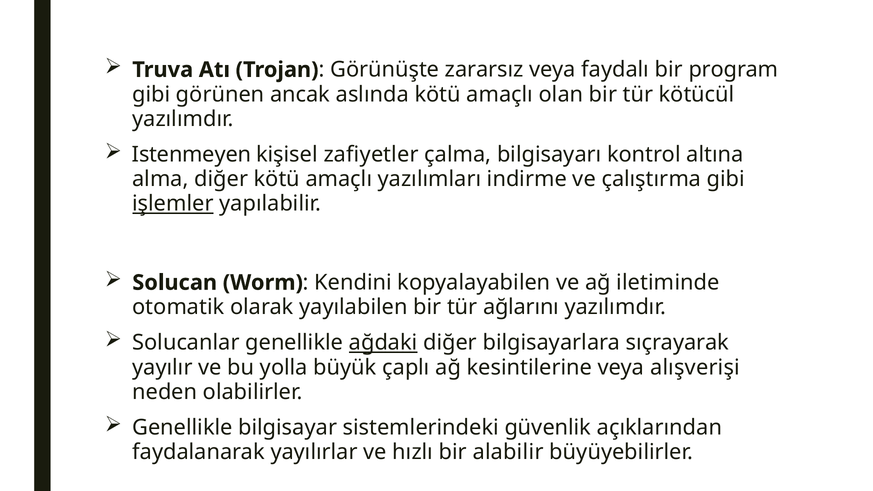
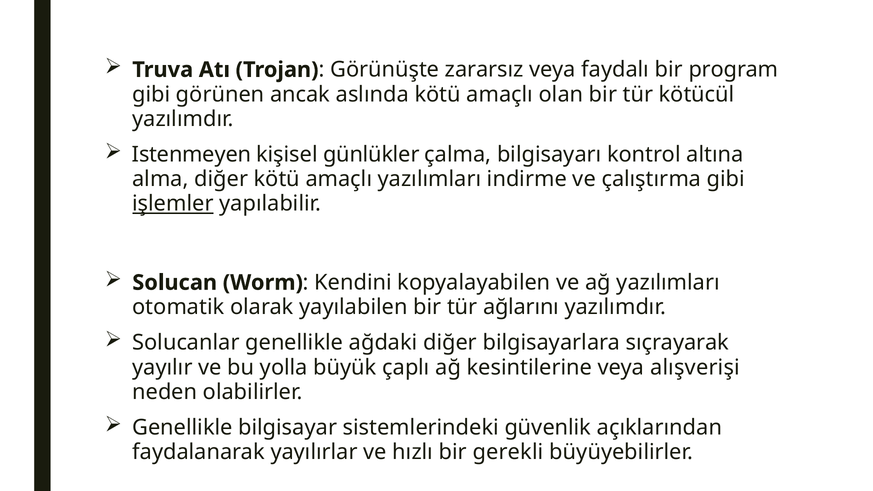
zafiyetler: zafiyetler -> günlükler (371, 155)
ağ iletiminde: iletiminde -> yazılımları (668, 283)
ağdaki underline: present -> none (383, 343)
alabilir: alabilir -> gerekli (508, 452)
